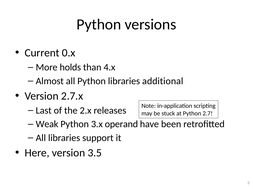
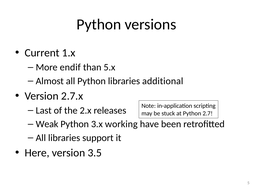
0.x: 0.x -> 1.x (69, 53)
holds: holds -> endif (70, 68)
4.x: 4.x -> 5.x (109, 68)
operand: operand -> working (121, 125)
